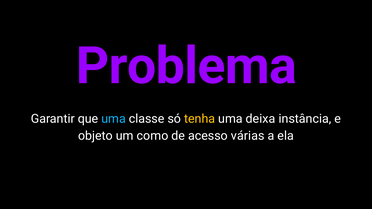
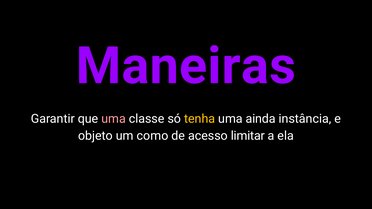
Problema: Problema -> Maneiras (186, 66)
uma colour: light blue -> pink (114, 119)
deixa: deixa -> ainda (261, 119)
várias: várias -> limitar (248, 136)
